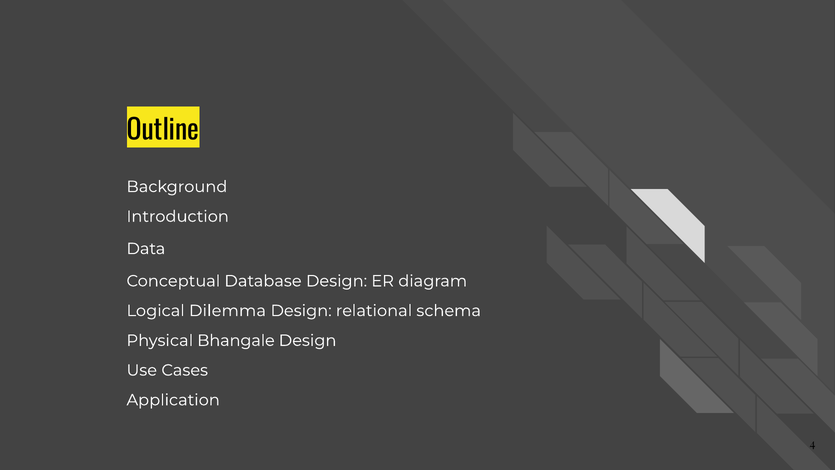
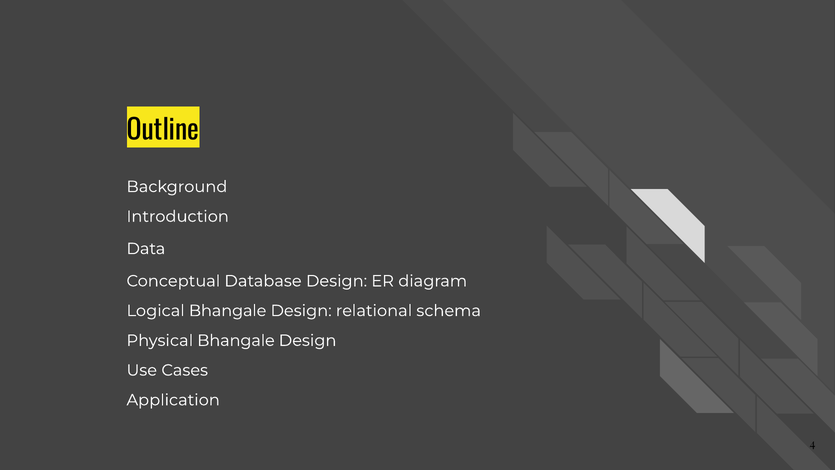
Logical Dilemma: Dilemma -> Bhangale (228, 311)
